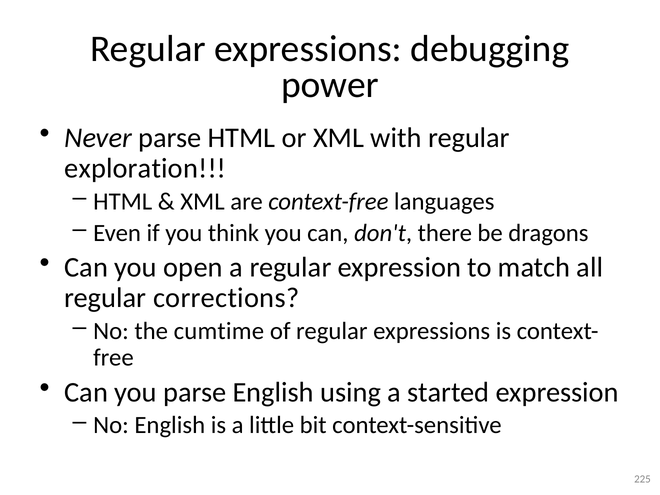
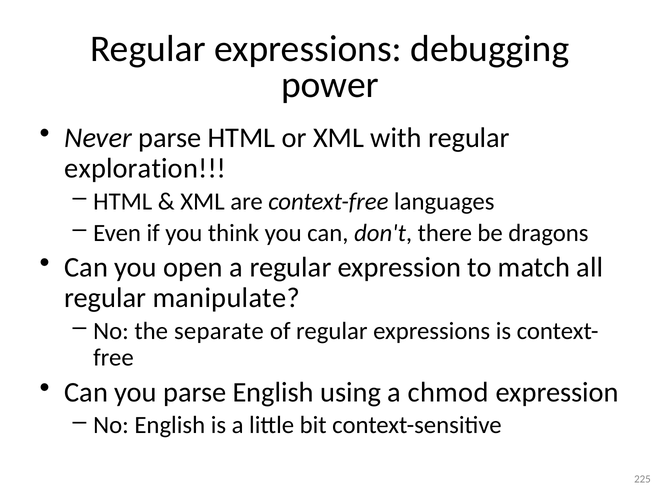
corrections: corrections -> manipulate (226, 298)
cumtime: cumtime -> separate (219, 331)
started: started -> chmod (448, 392)
